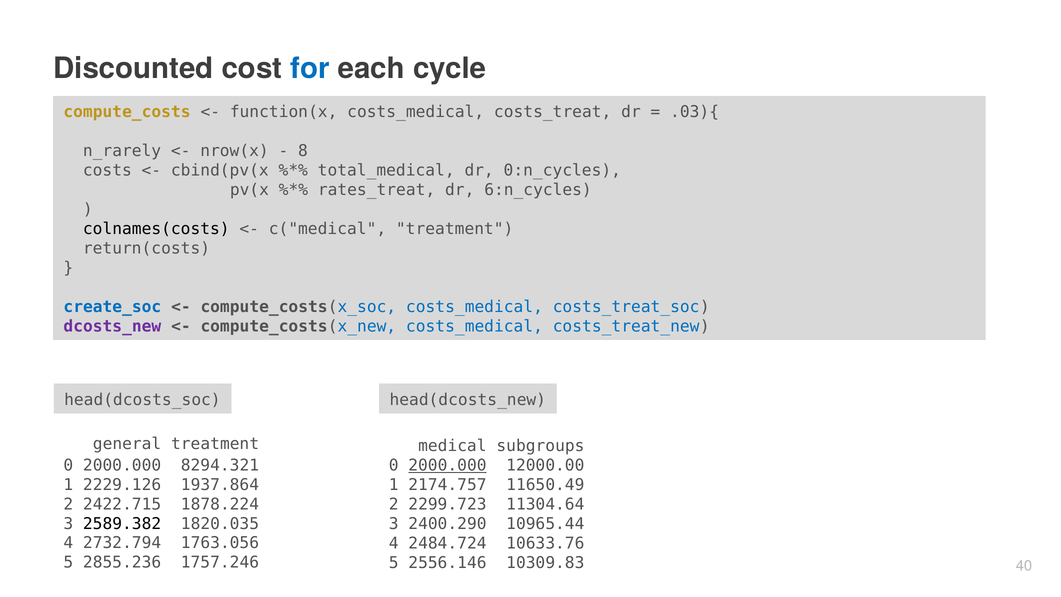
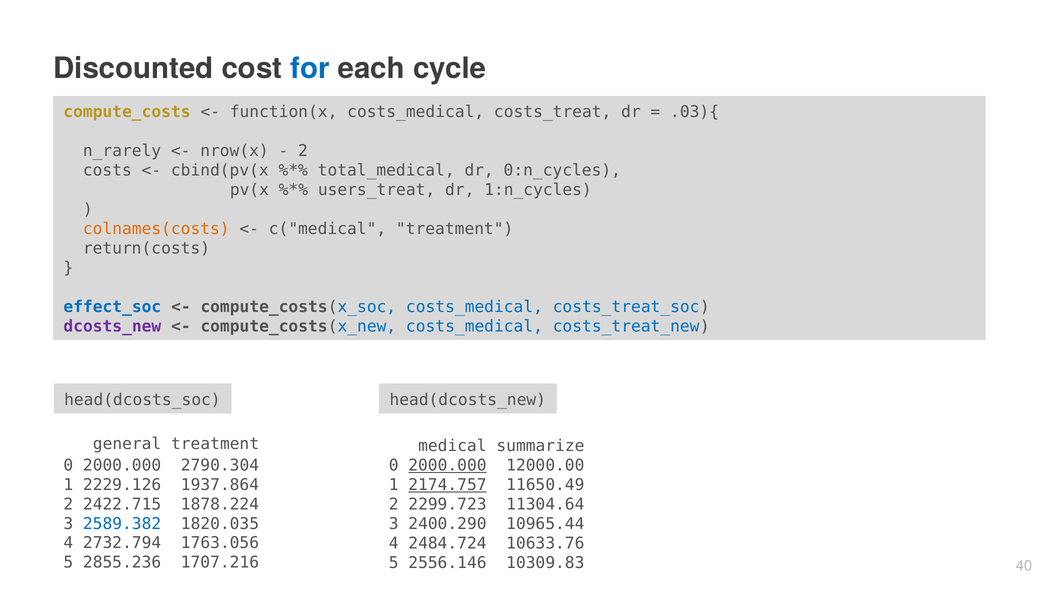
8: 8 -> 2 (303, 151)
rates_treat: rates_treat -> users_treat (377, 190)
6:n_cycles: 6:n_cycles -> 1:n_cycles (538, 190)
colnames(costs colour: black -> orange (156, 229)
create_soc: create_soc -> effect_soc (112, 307)
subgroups: subgroups -> summarize (540, 446)
8294.321: 8294.321 -> 2790.304 (220, 465)
2174.757 underline: none -> present (447, 485)
2589.382 colour: black -> blue (122, 524)
1757.246: 1757.246 -> 1707.216 (220, 562)
